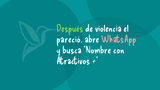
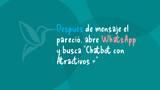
Después colour: light green -> light blue (70, 29)
violencia: violencia -> mensaje (108, 29)
Nombre: Nombre -> Chatbot (97, 50)
